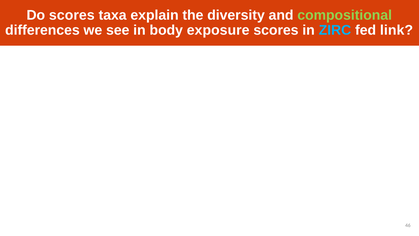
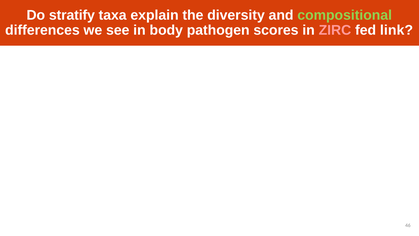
Do scores: scores -> stratify (72, 15)
exposure: exposure -> pathogen (218, 30)
ZIRC colour: light blue -> pink (335, 30)
